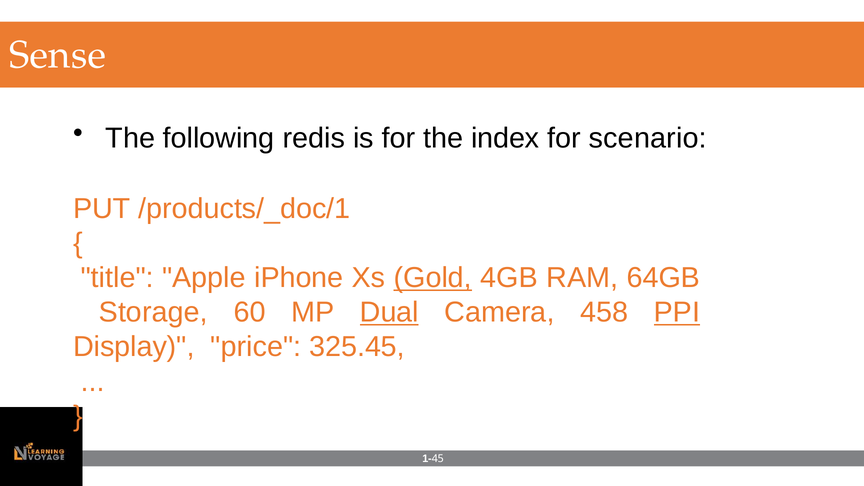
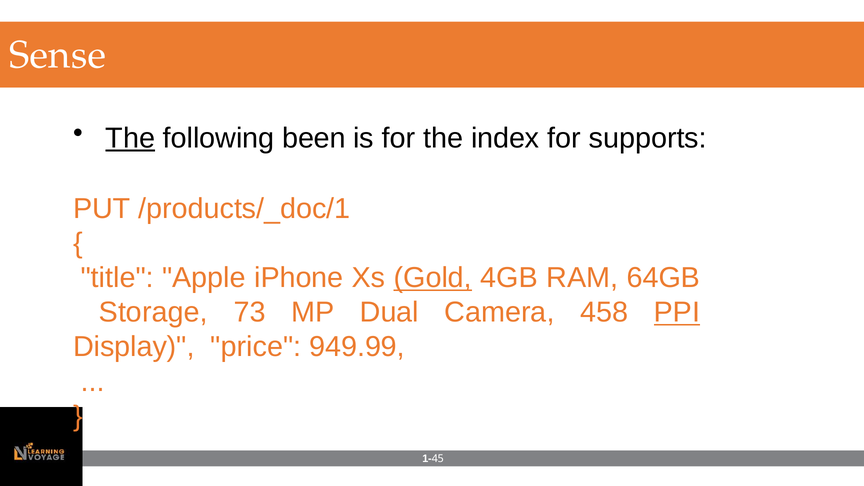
The underline: none -> present (130, 138)
redis: redis -> been (314, 138)
scenario: scenario -> supports (648, 138)
60: 60 -> 73 (250, 312)
Dual underline: present -> none (389, 312)
325.45: 325.45 -> 949.99 (357, 347)
